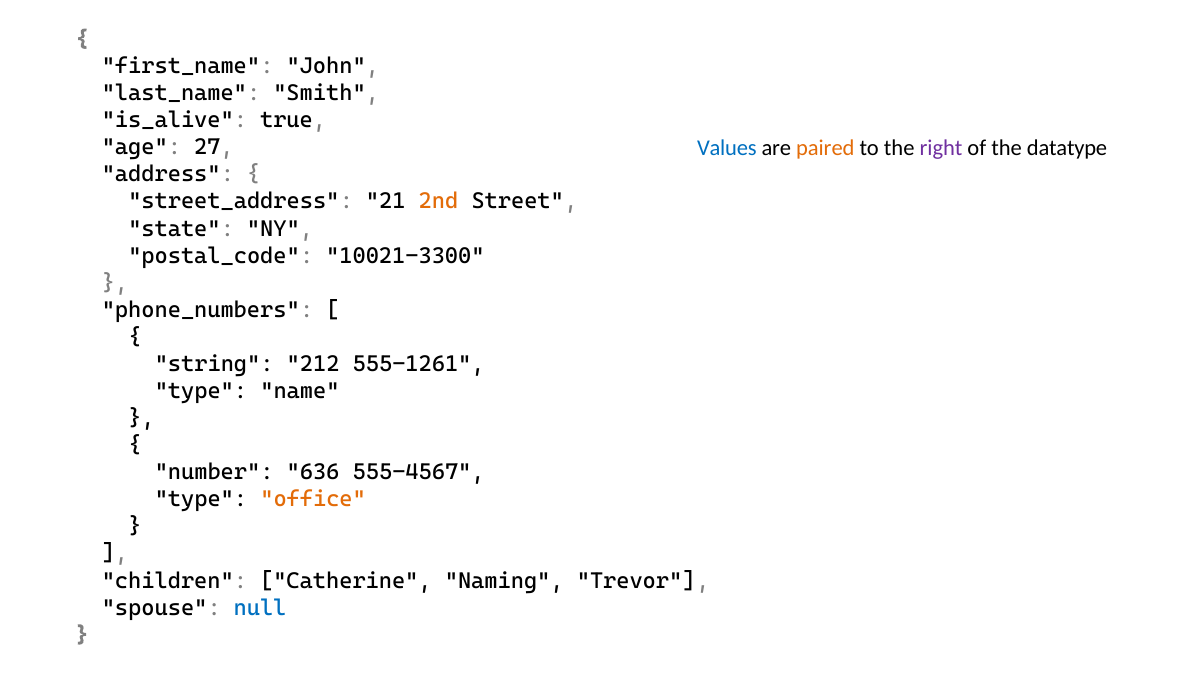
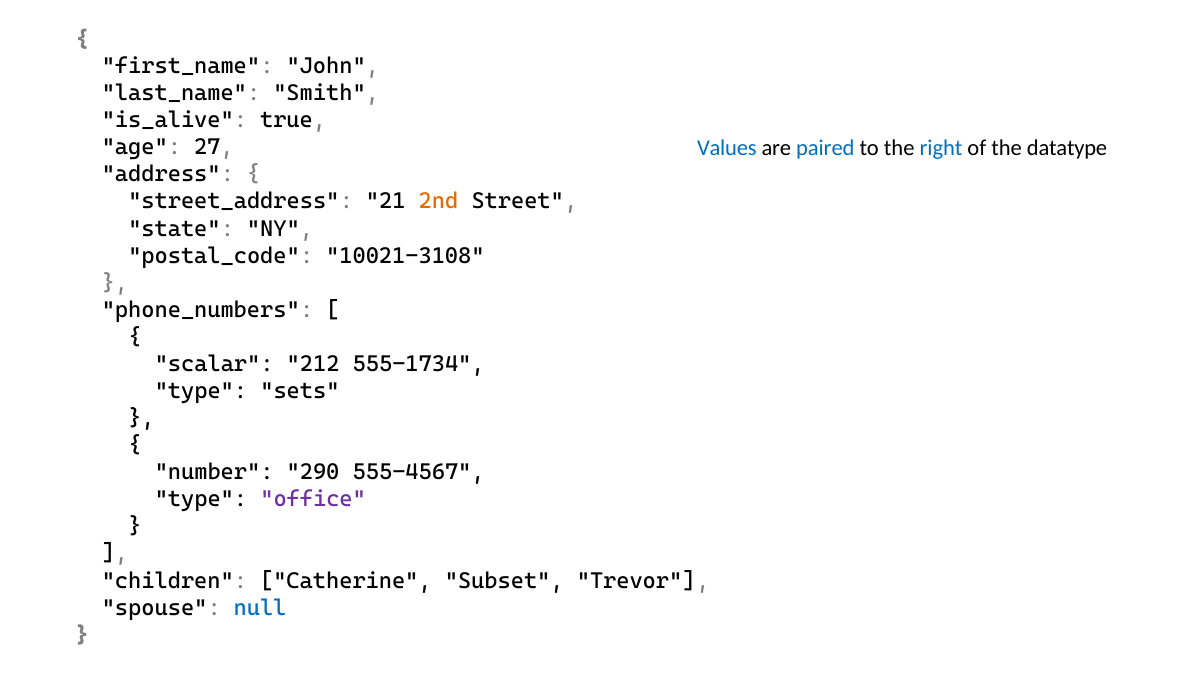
paired colour: orange -> blue (825, 148)
right colour: purple -> blue (941, 148)
10021-3300: 10021-3300 -> 10021-3108 (405, 256)
string: string -> scalar (214, 364)
555-1261: 555-1261 -> 555-1734 (419, 364)
name: name -> sets (300, 391)
636: 636 -> 290 (313, 472)
office colour: orange -> purple (313, 499)
Naming: Naming -> Subset (504, 580)
